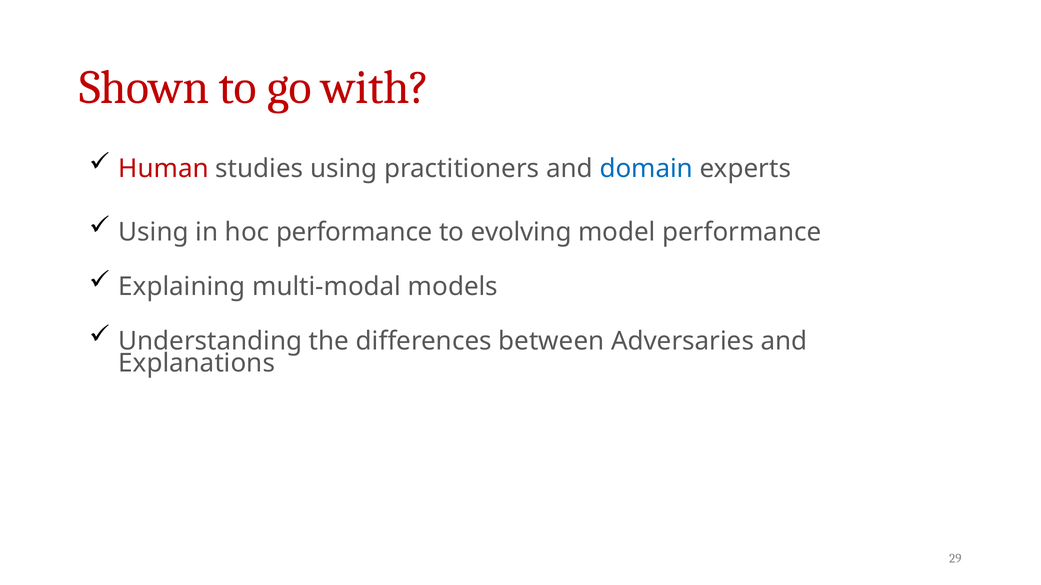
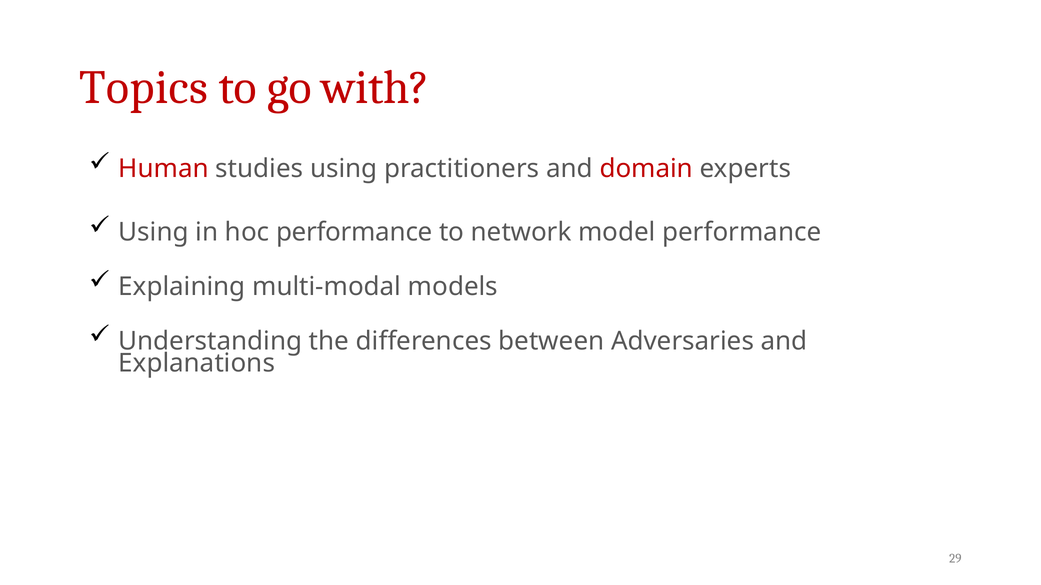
Shown: Shown -> Topics (144, 87)
domain colour: blue -> red (646, 169)
evolving: evolving -> network (521, 233)
